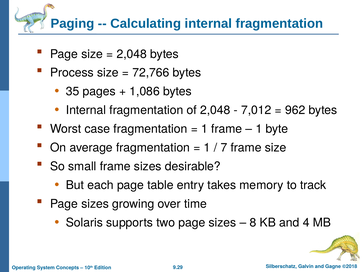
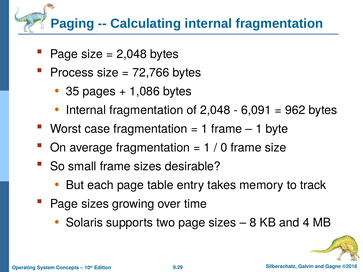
7,012: 7,012 -> 6,091 (256, 110)
7: 7 -> 0 (224, 148)
